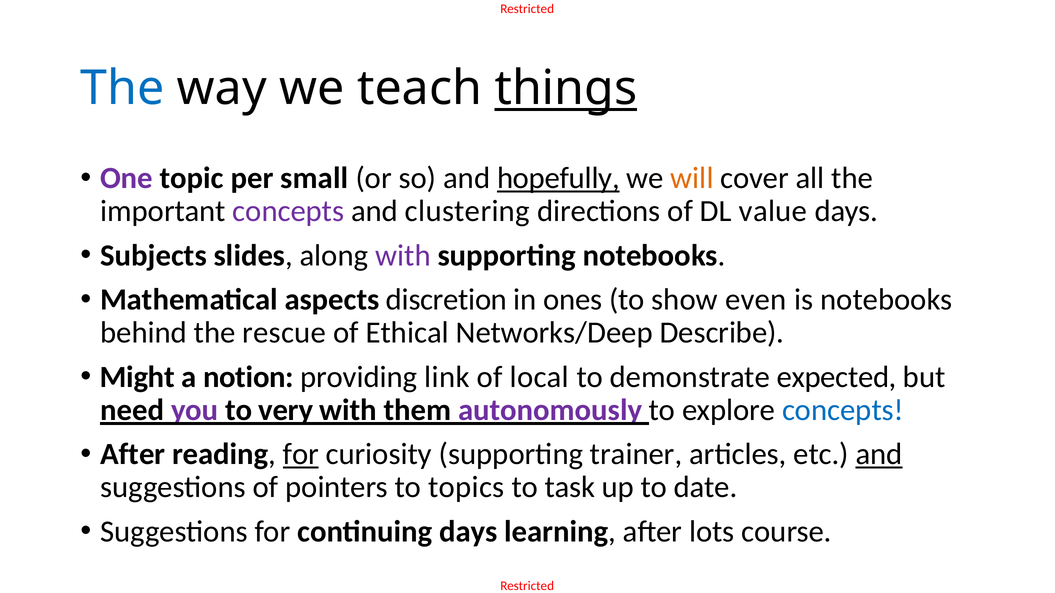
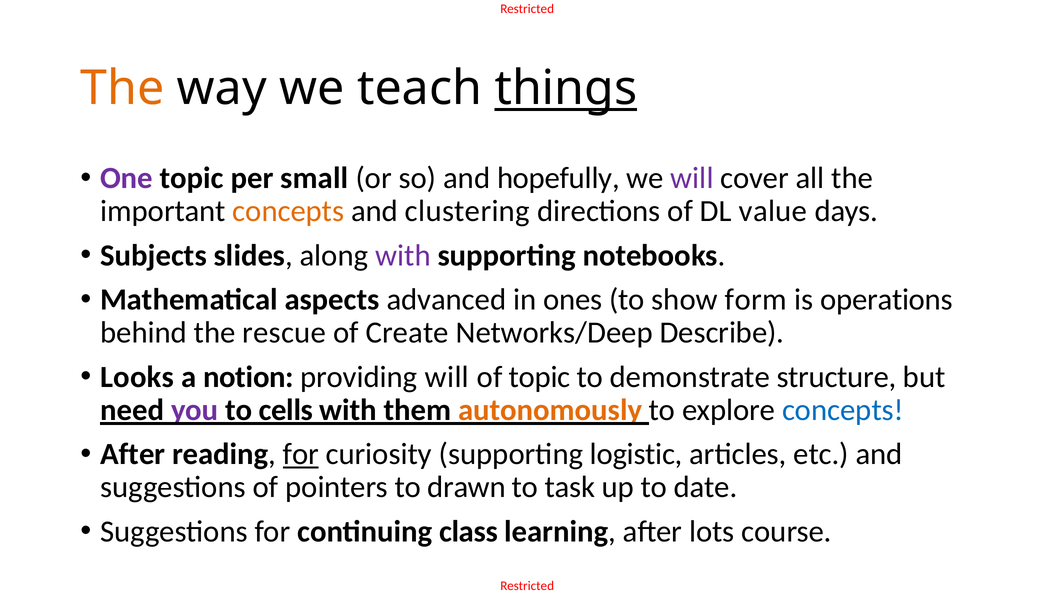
The colour: blue -> orange (122, 89)
hopefully underline: present -> none (558, 178)
will colour: orange -> purple (692, 178)
concepts colour: purple -> orange (288, 211)
discretion: discretion -> advanced (446, 300)
even: even -> form (756, 300)
is notebooks: notebooks -> operations (887, 300)
Ethical: Ethical -> Create (407, 333)
Might: Might -> Looks (137, 377)
providing link: link -> will (447, 377)
of local: local -> topic (540, 377)
expected: expected -> structure (837, 377)
very: very -> cells (286, 410)
autonomously colour: purple -> orange (550, 410)
trainer: trainer -> logistic (636, 455)
and underline: present -> none (879, 455)
topics: topics -> drawn (467, 488)
continuing days: days -> class (469, 532)
